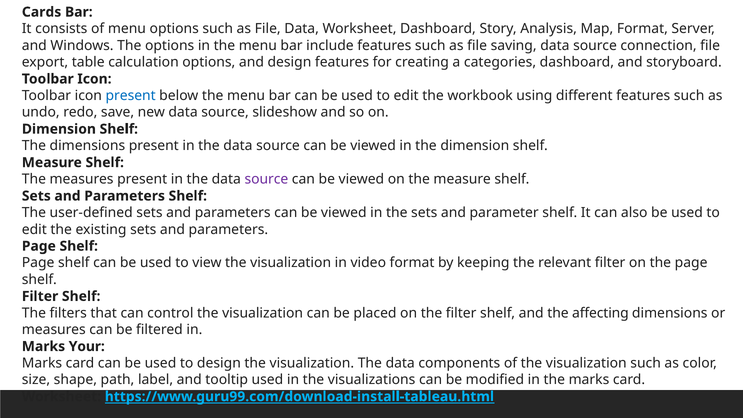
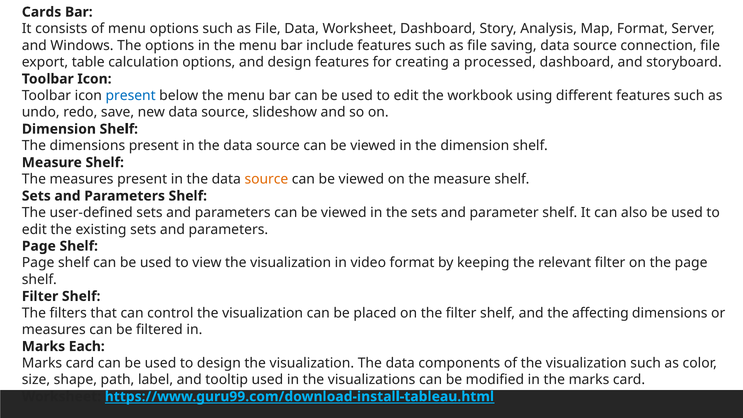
categories: categories -> processed (500, 62)
source colour: purple -> orange (266, 179)
Your: Your -> Each (87, 346)
